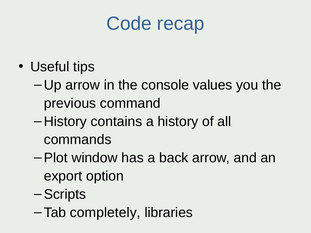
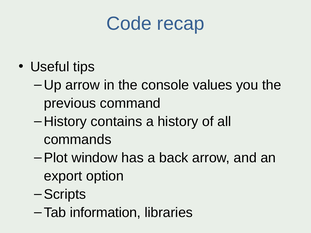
completely: completely -> information (105, 213)
